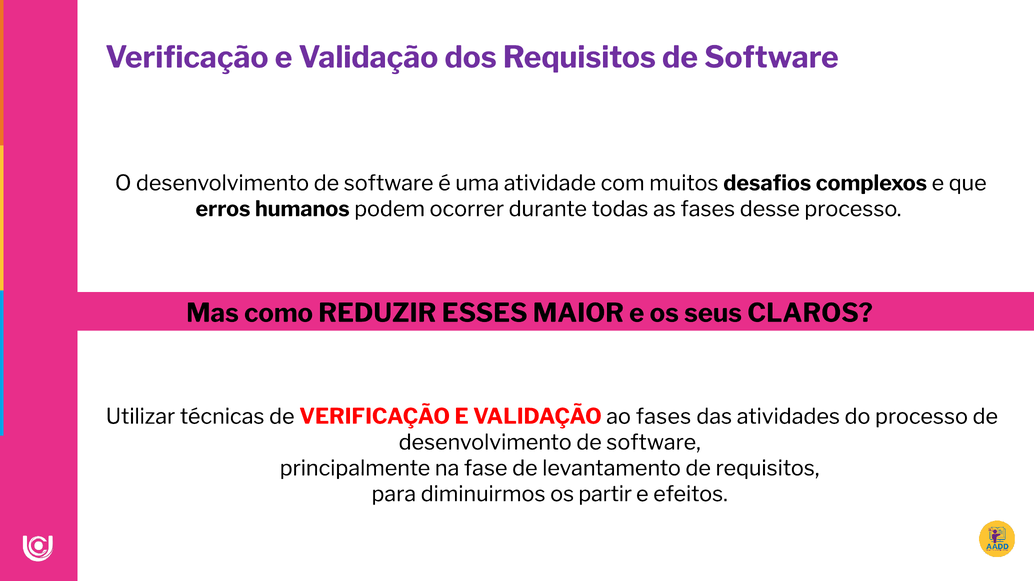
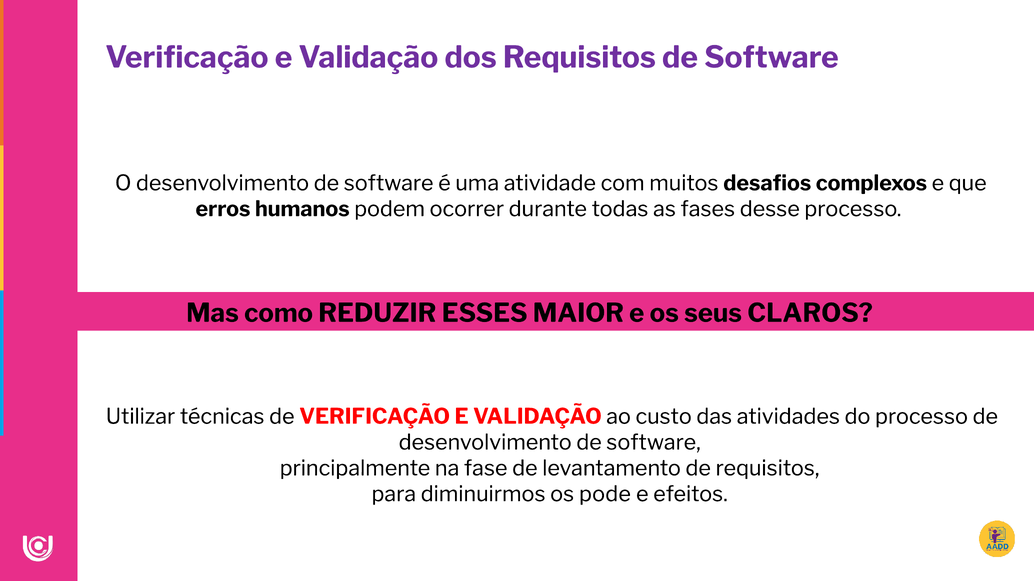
ao fases: fases -> custo (664, 417)
partir: partir -> pode (605, 495)
